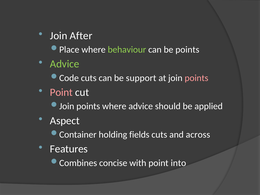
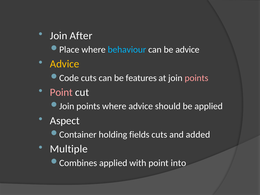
behaviour colour: light green -> light blue (127, 50)
be points: points -> advice (187, 50)
Advice colour: light green -> yellow (65, 64)
support: support -> features (141, 78)
across: across -> added (198, 135)
Features: Features -> Multiple (69, 149)
concise: concise -> applied (113, 163)
